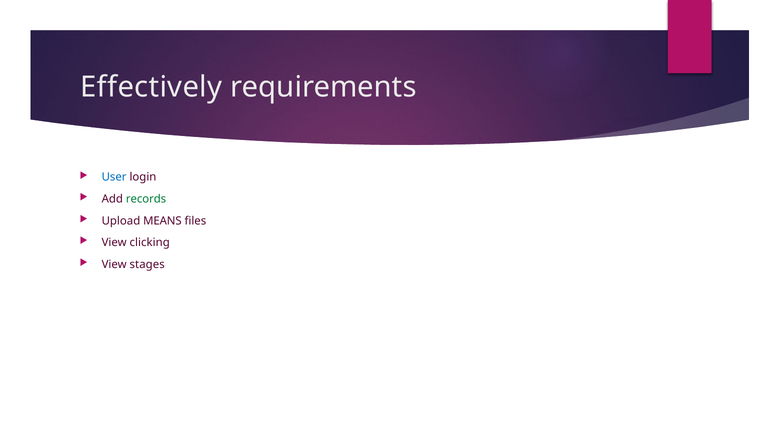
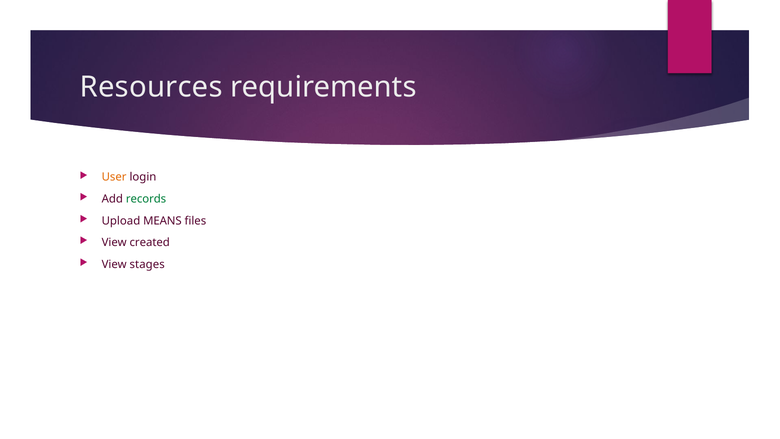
Effectively: Effectively -> Resources (151, 87)
User colour: blue -> orange (114, 177)
clicking: clicking -> created (150, 242)
